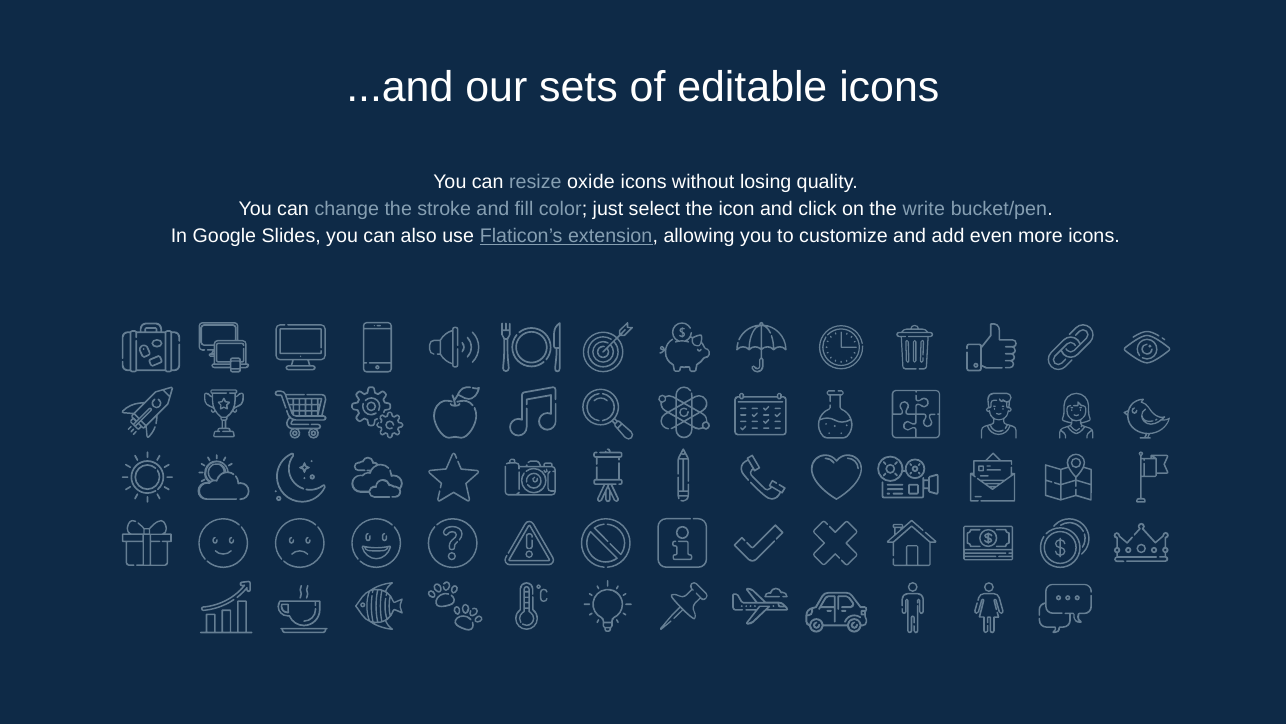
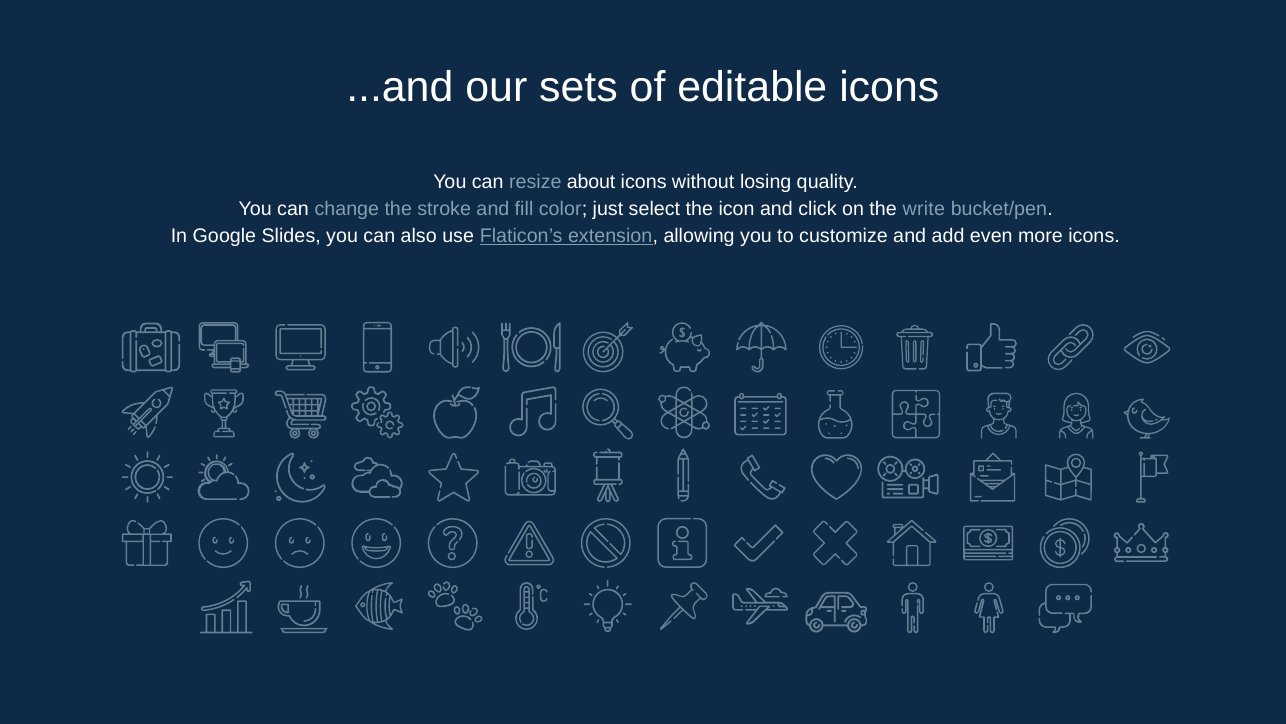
oxide: oxide -> about (591, 182)
